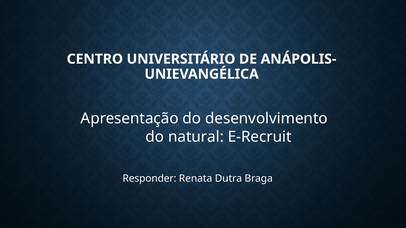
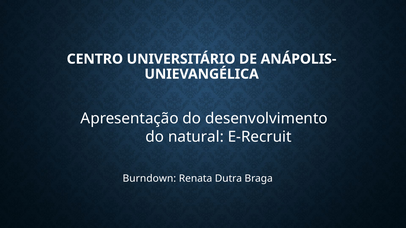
Responder: Responder -> Burndown (149, 179)
